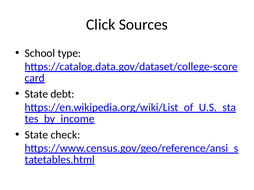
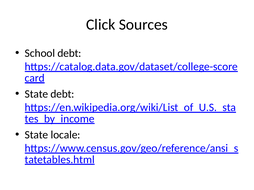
School type: type -> debt (69, 53)
check: check -> locale (66, 135)
